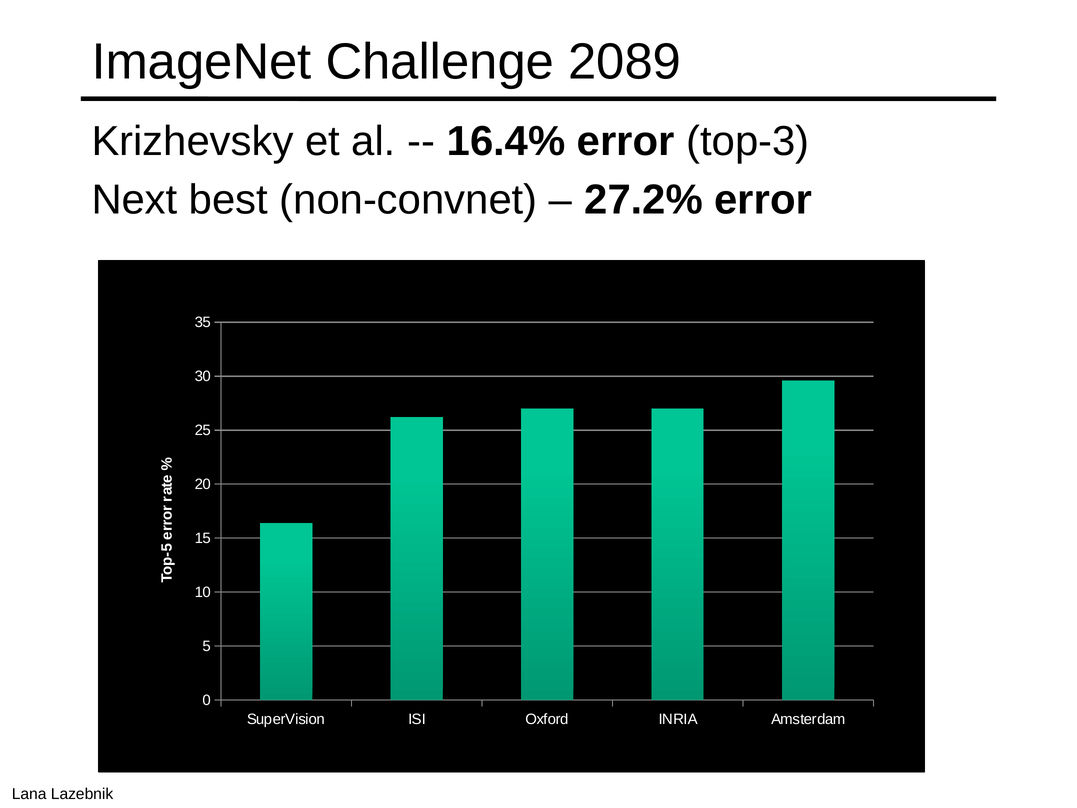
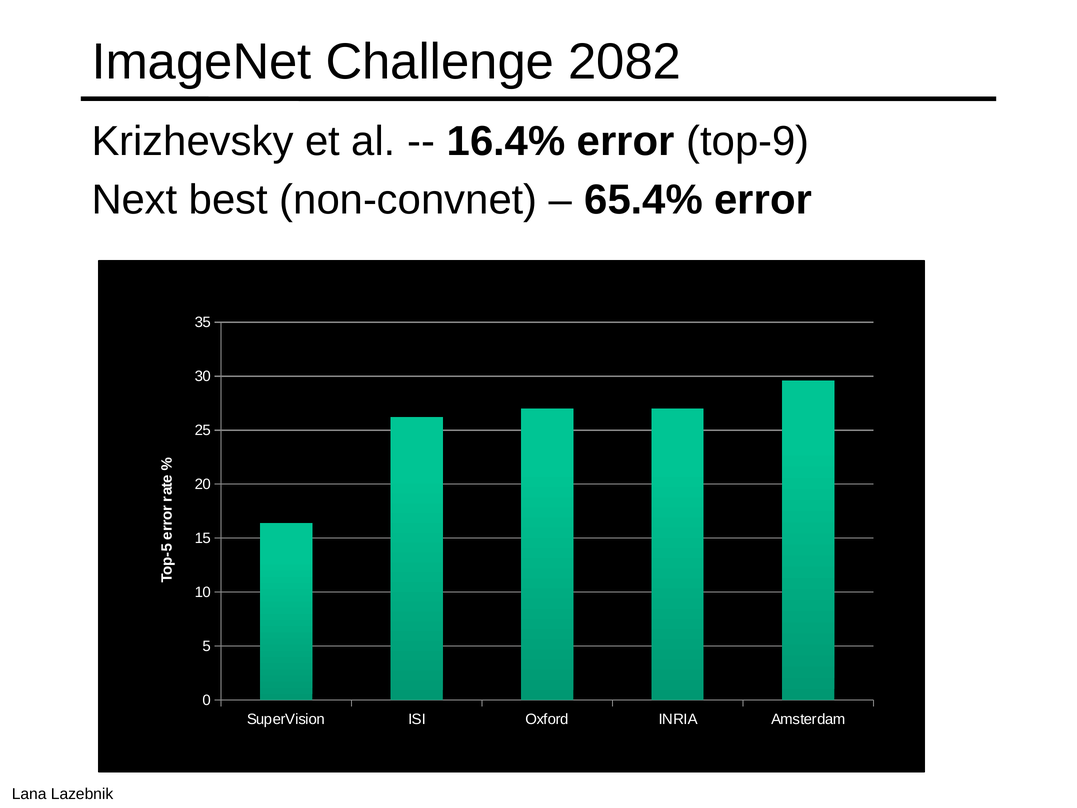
2089: 2089 -> 2082 (625, 62)
top-3: top-3 -> top-9 (748, 141)
27.2%: 27.2% -> 65.4% (644, 200)
